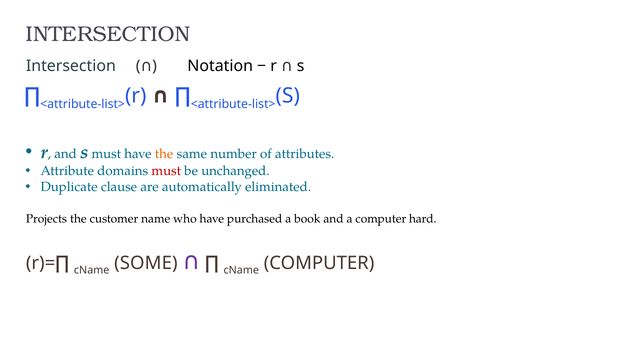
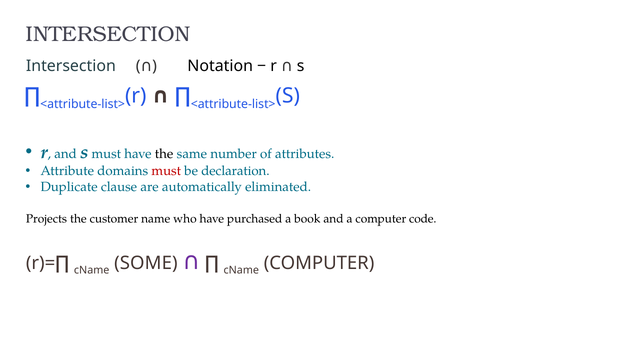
the colour: orange -> black (164, 154)
unchanged: unchanged -> declaration (235, 171)
hard: hard -> code (423, 219)
